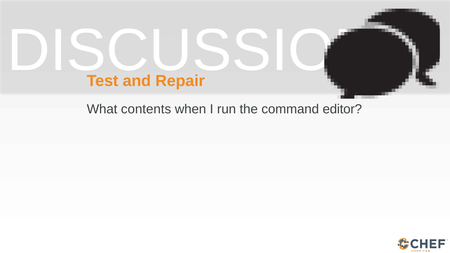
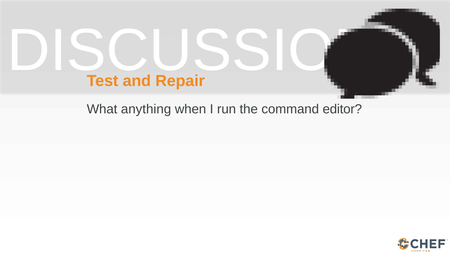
contents: contents -> anything (146, 109)
